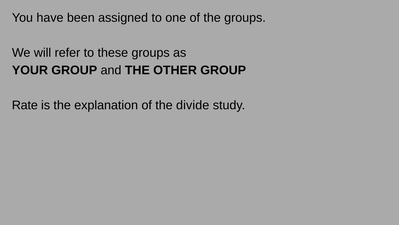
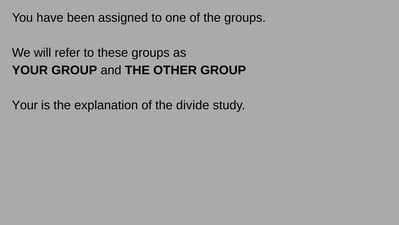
Rate: Rate -> Your (25, 105)
